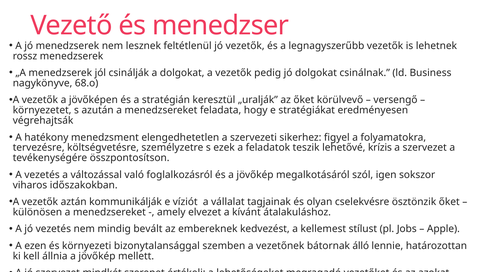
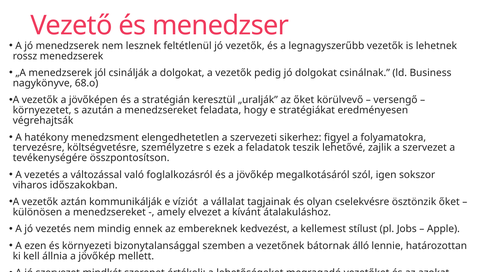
krízis: krízis -> zajlik (380, 147)
bevált: bevált -> ennek (148, 229)
